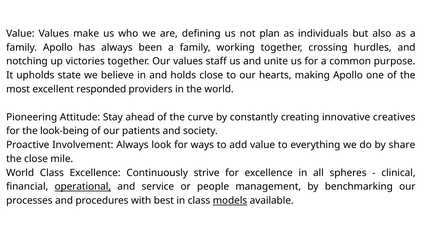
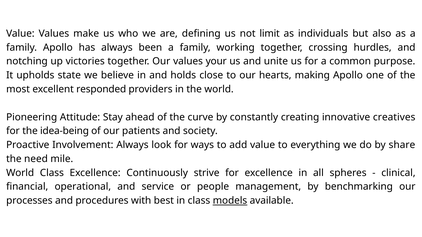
plan: plan -> limit (270, 34)
staff: staff -> your (216, 61)
look-being: look-being -> idea-being (65, 131)
the close: close -> need (36, 159)
operational underline: present -> none (83, 187)
